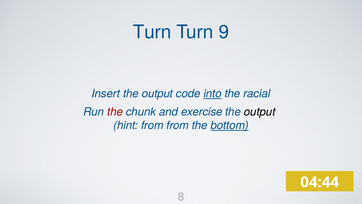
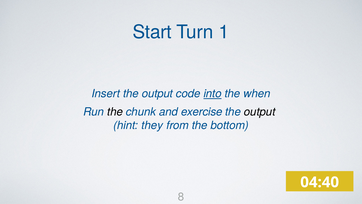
Turn: Turn -> Start (152, 32)
9: 9 -> 1 (224, 32)
racial: racial -> when (257, 94)
the colour: red -> black (115, 112)
hint from: from -> they (152, 125)
bottom underline: present -> none (230, 125)
04:44: 04:44 -> 04:40 (320, 182)
